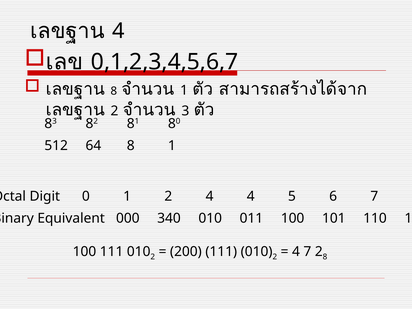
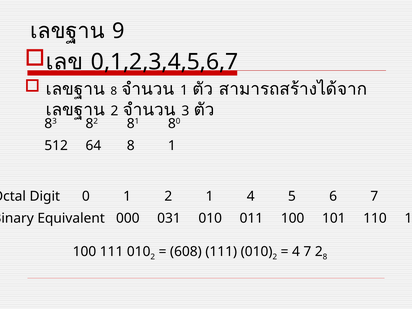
4: 4 -> 9 (118, 31)
2 4: 4 -> 1 (210, 196)
340: 340 -> 031 (169, 218)
200: 200 -> 608 (186, 252)
